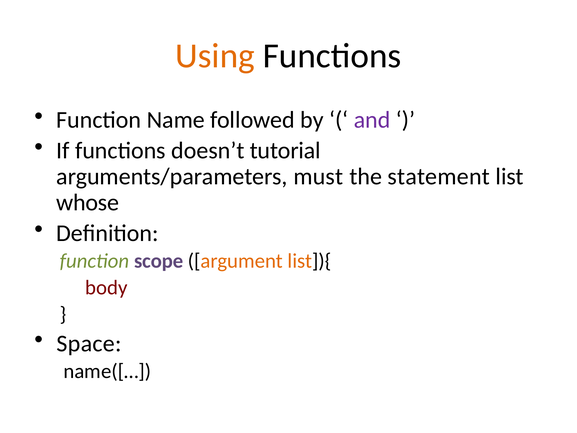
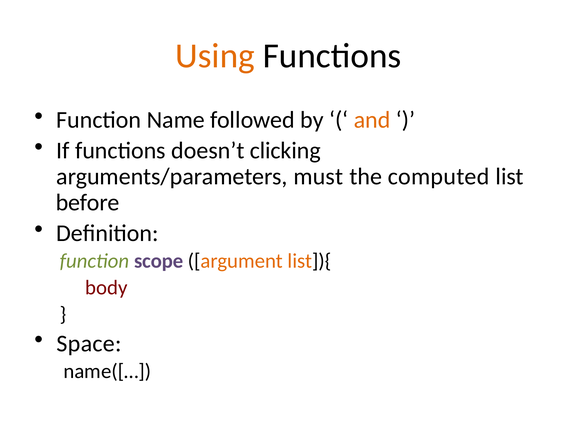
and colour: purple -> orange (372, 120)
tutorial: tutorial -> clicking (285, 151)
statement: statement -> computed (439, 177)
whose: whose -> before (88, 202)
